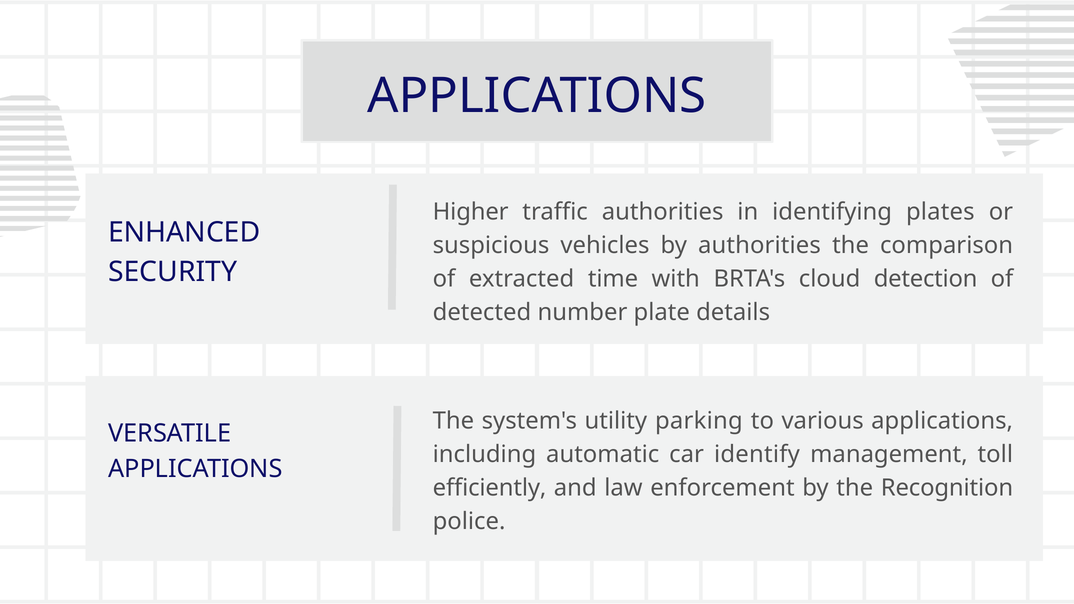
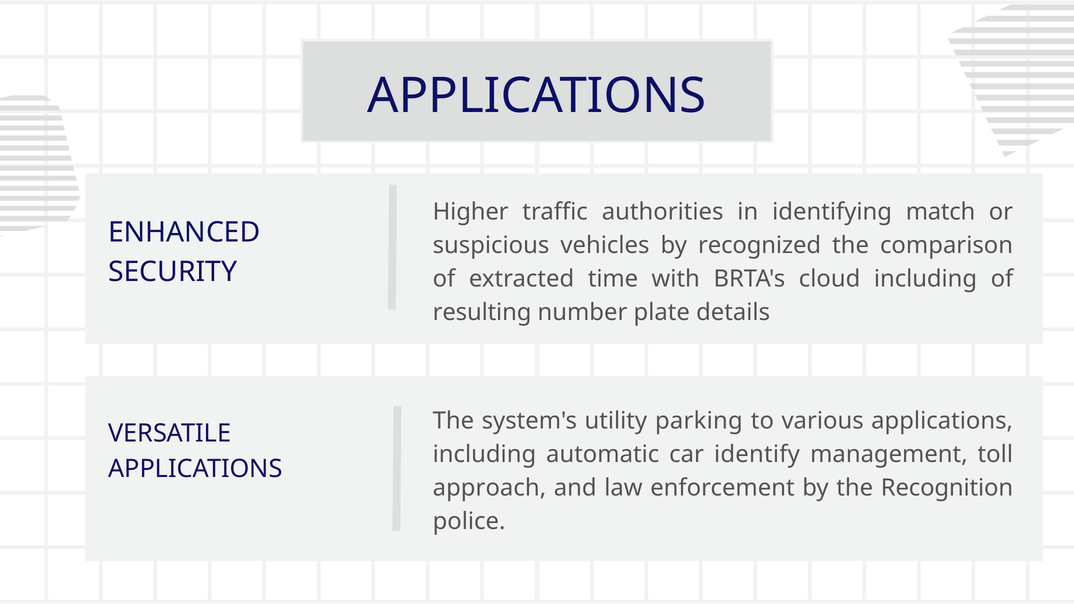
plates: plates -> match (941, 212)
by authorities: authorities -> recognized (760, 246)
cloud detection: detection -> including (926, 279)
detected: detected -> resulting (482, 312)
efficiently: efficiently -> approach (489, 488)
